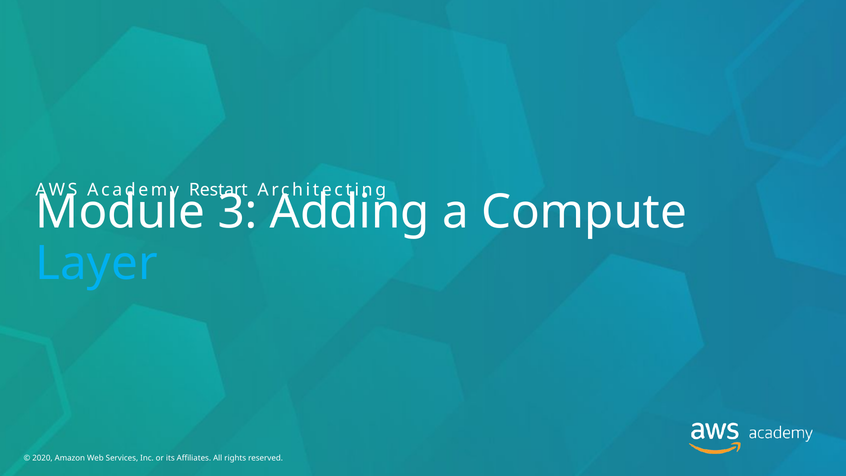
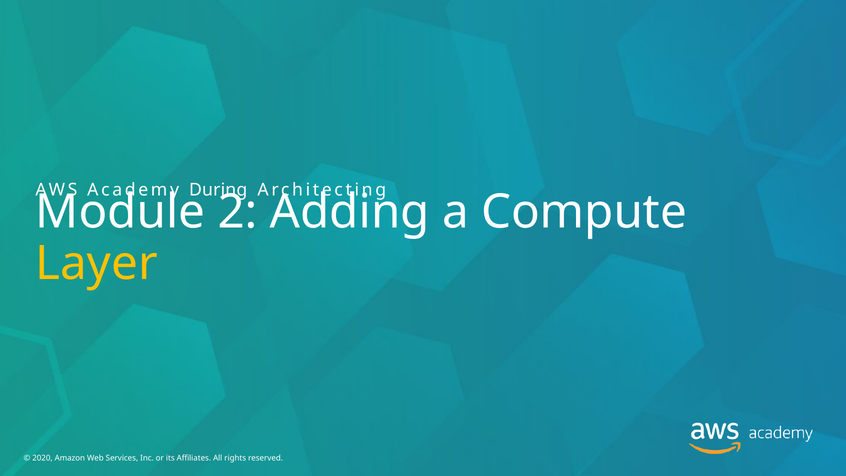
Restart: Restart -> During (218, 190)
3: 3 -> 2 (238, 212)
Layer colour: light blue -> yellow (97, 263)
